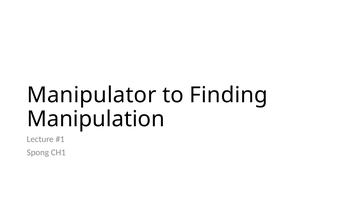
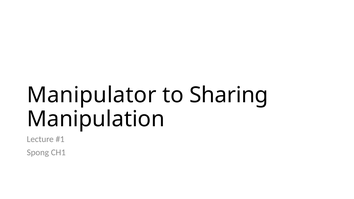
Finding: Finding -> Sharing (229, 95)
